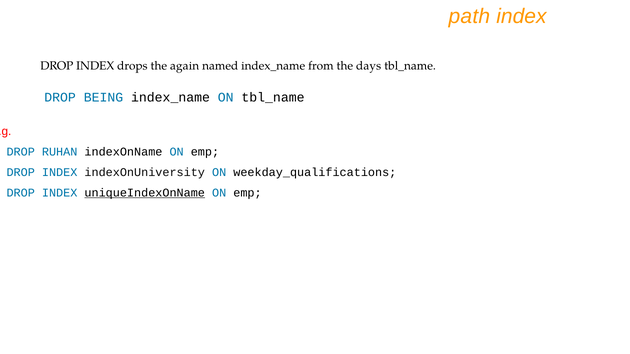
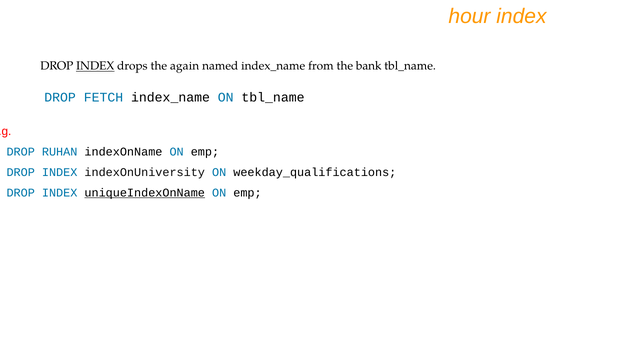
path: path -> hour (469, 16)
INDEX underline: none -> present (95, 66)
days: days -> bank (369, 66)
BEING: BEING -> FETCH (103, 97)
